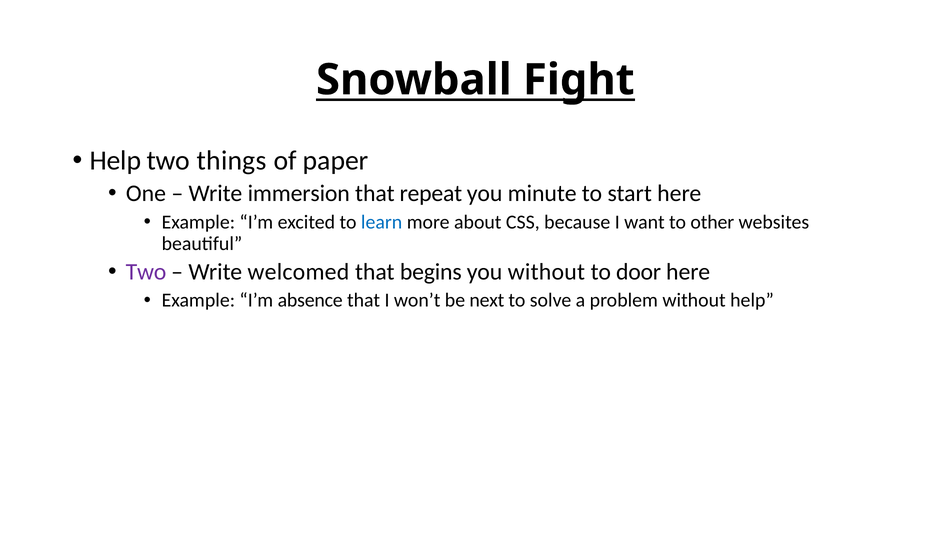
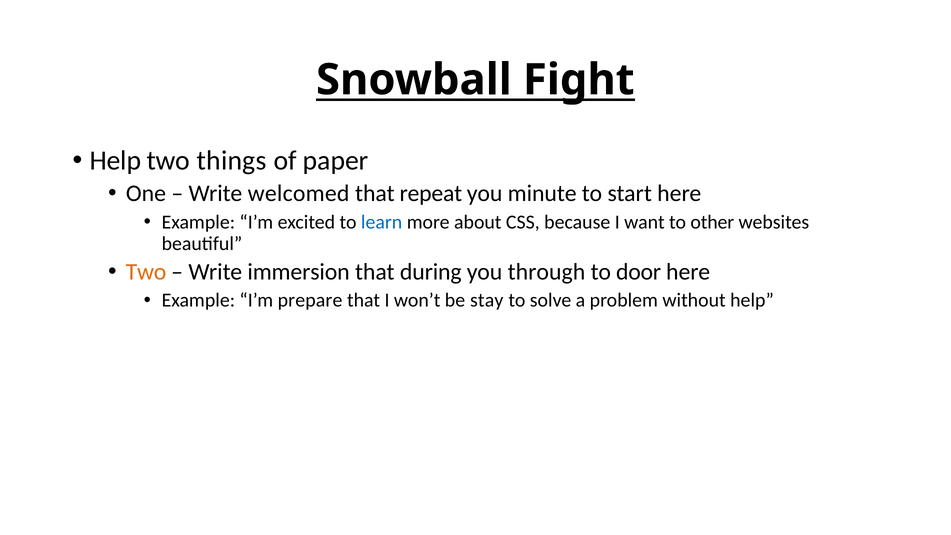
immersion: immersion -> welcomed (299, 194)
Two colour: purple -> orange (146, 272)
welcomed: welcomed -> immersion (299, 272)
begins: begins -> during (431, 272)
you without: without -> through (546, 272)
absence: absence -> prepare (310, 300)
next: next -> stay (487, 300)
